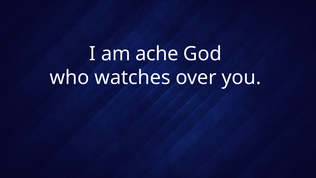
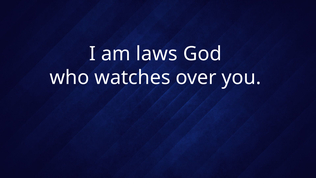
ache: ache -> laws (157, 54)
